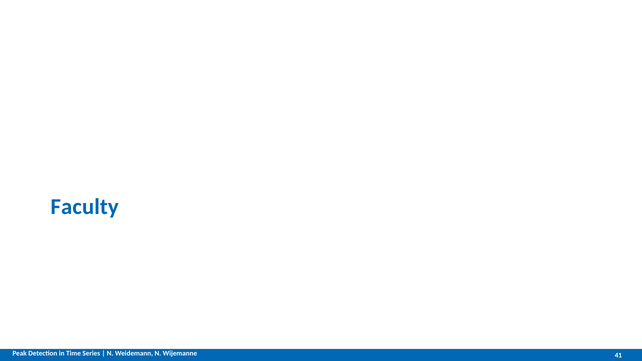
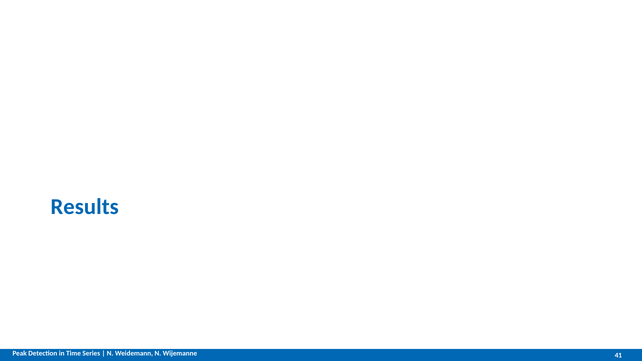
Faculty: Faculty -> Results (85, 207)
